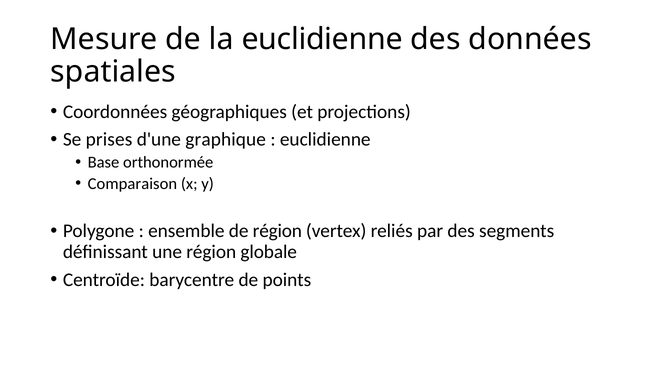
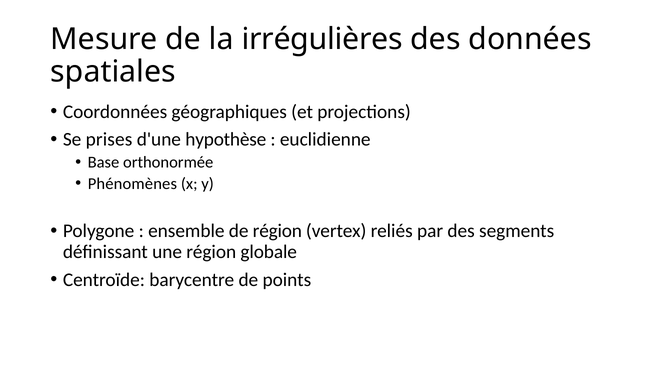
la euclidienne: euclidienne -> irrégulières (322, 39)
graphique: graphique -> hypothèse (226, 140)
Comparaison: Comparaison -> Phénomènes (132, 184)
